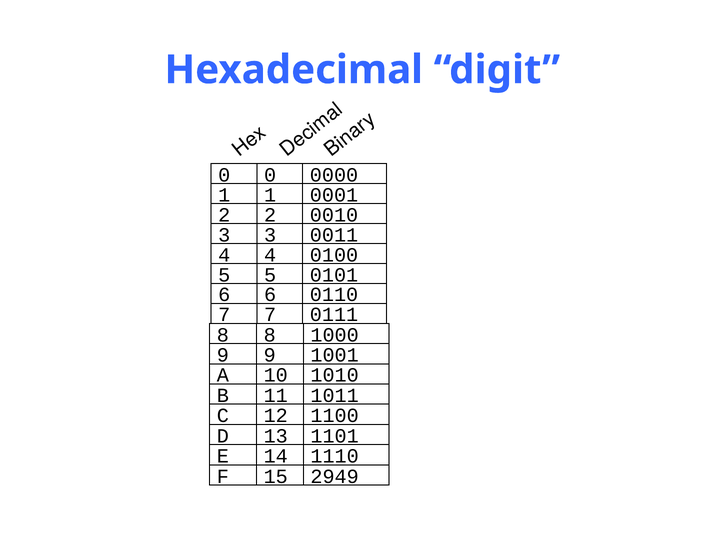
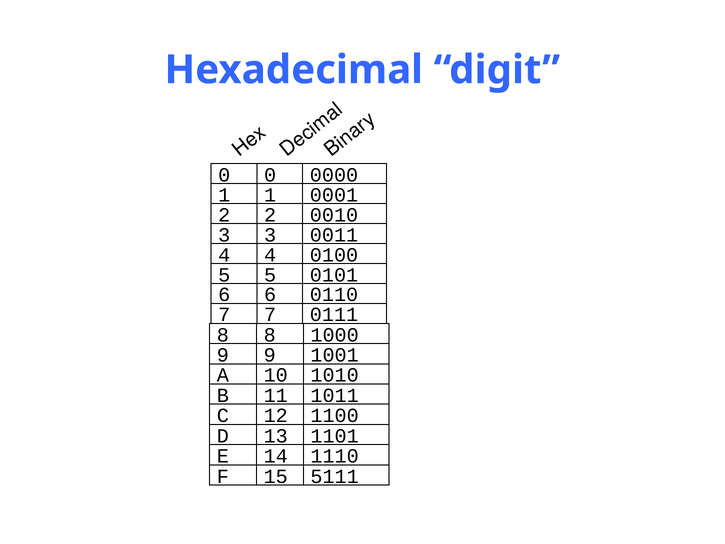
2949: 2949 -> 5111 (335, 476)
